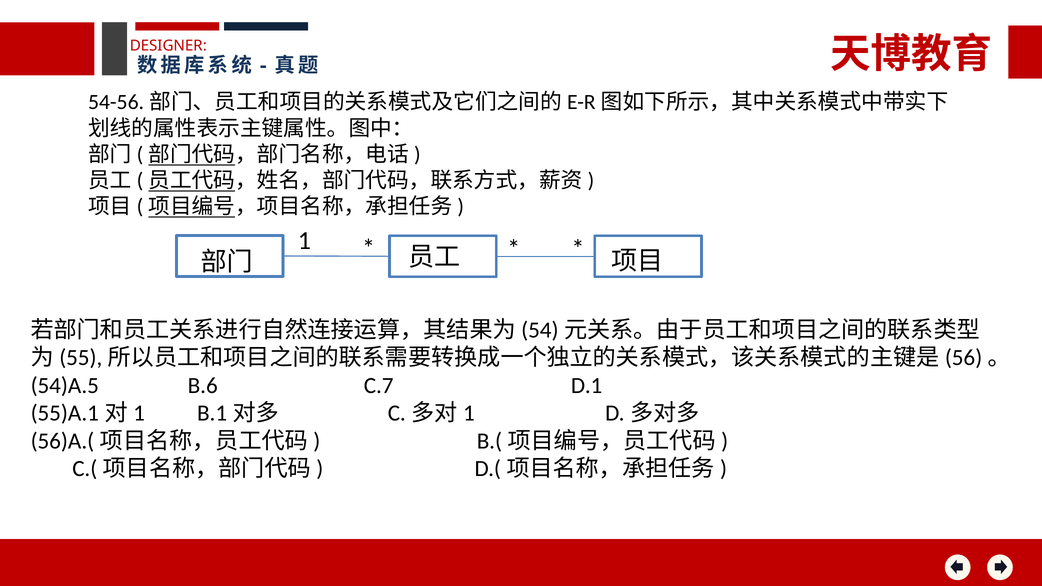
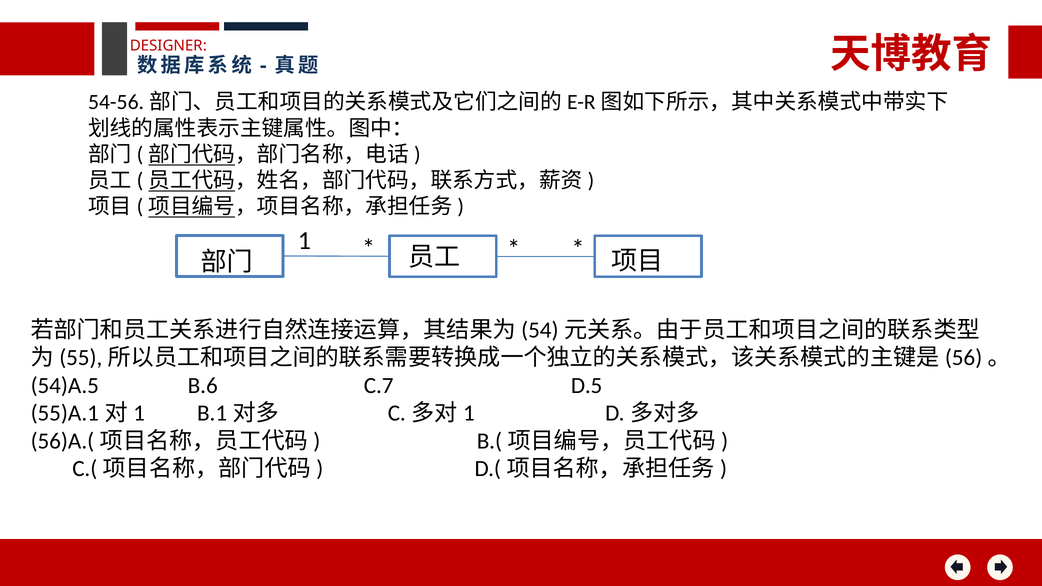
D.1: D.1 -> D.5 (587, 386)
